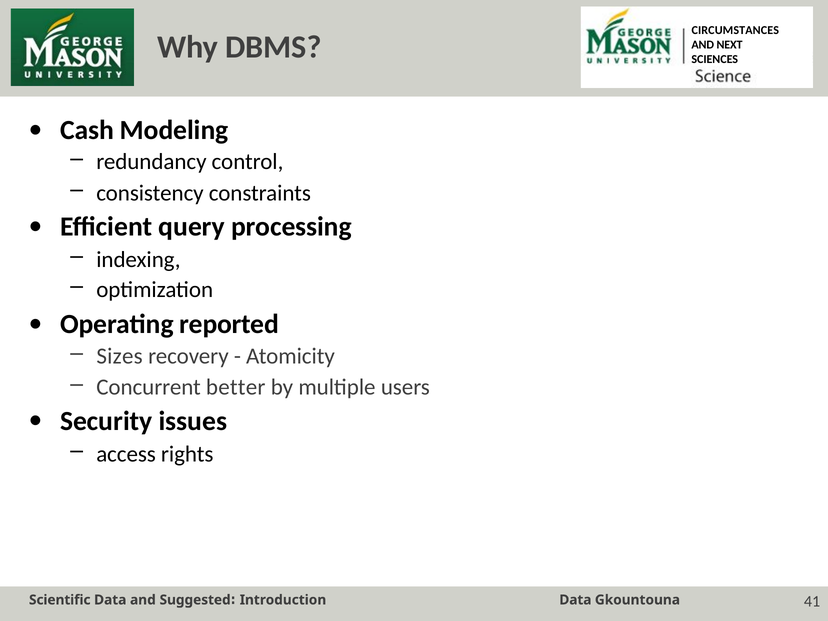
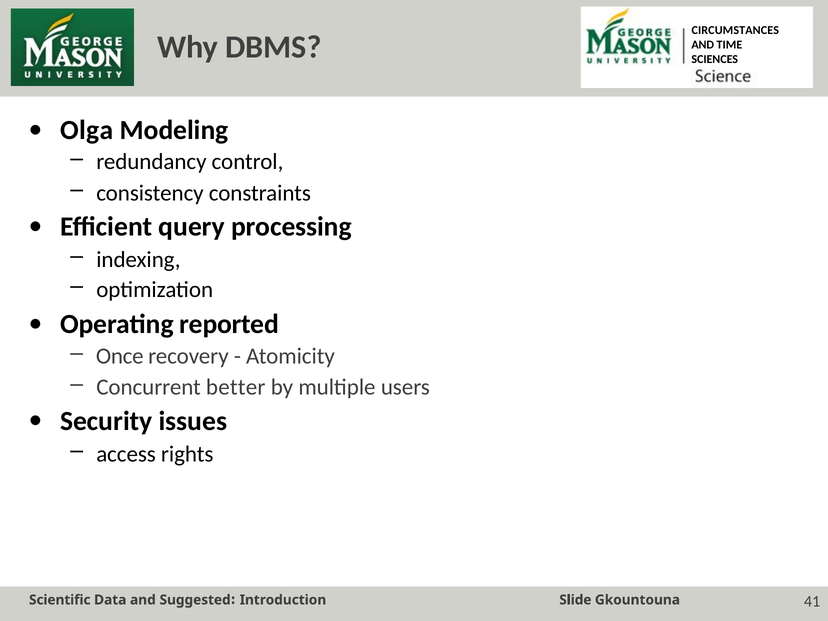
NEXT: NEXT -> TIME (729, 45)
Cash: Cash -> Olga (87, 130)
Sizes: Sizes -> Once (120, 356)
Introduction Data: Data -> Slide (575, 600)
